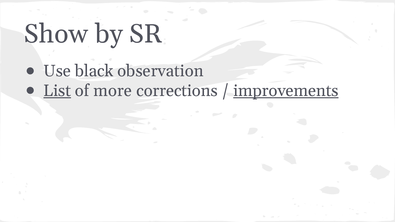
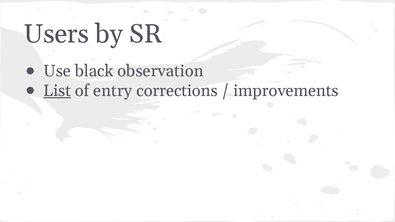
Show: Show -> Users (56, 34)
more: more -> entry (113, 91)
improvements underline: present -> none (286, 91)
